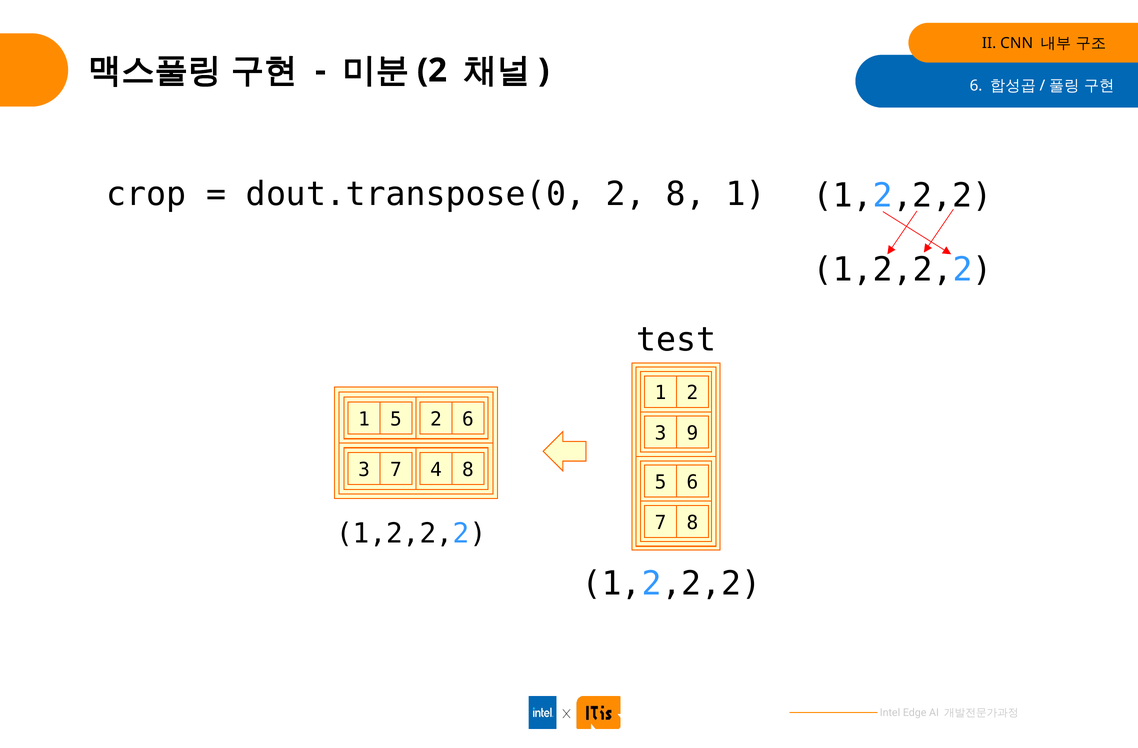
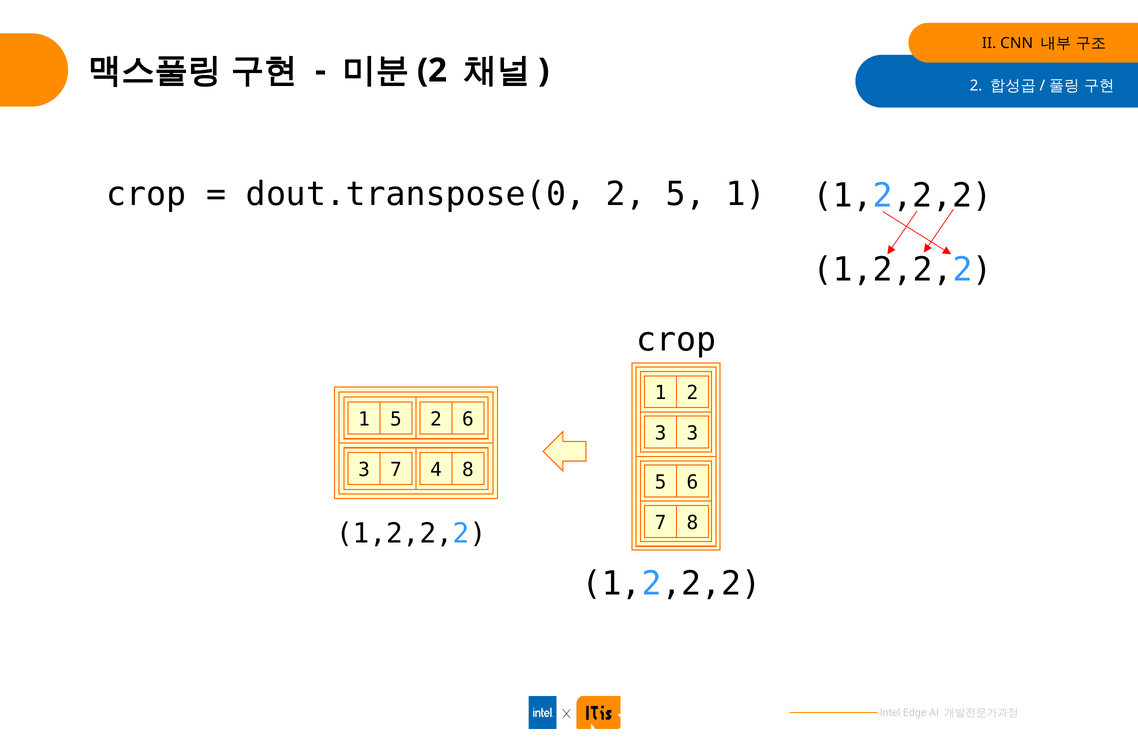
6: 6 -> 2 (976, 86)
2 8: 8 -> 5 (686, 194)
test: test -> crop (676, 340)
3 9: 9 -> 3 (692, 433)
